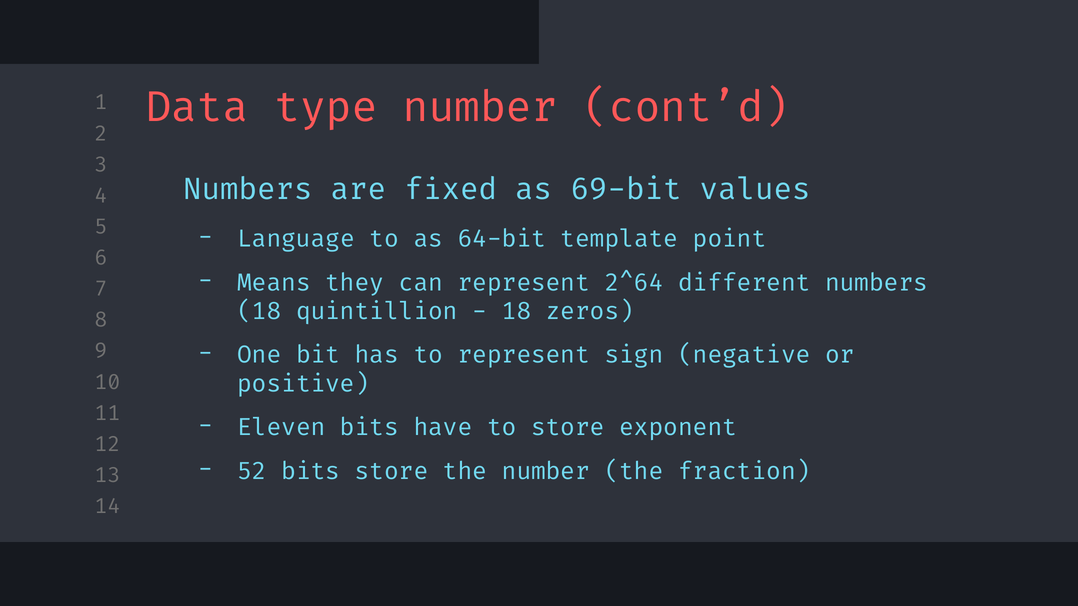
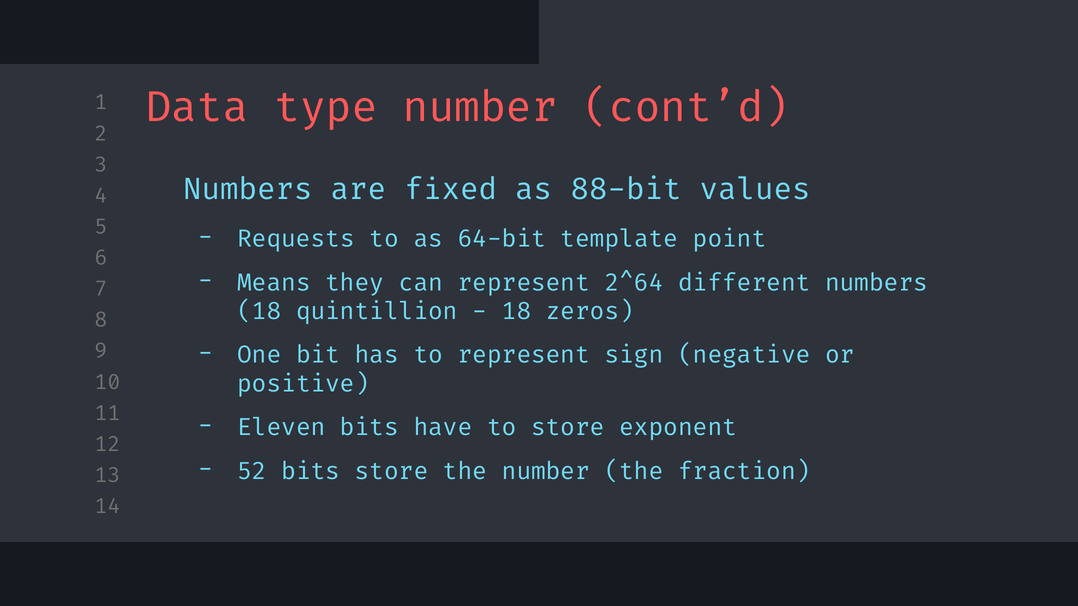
69-bit: 69-bit -> 88-bit (626, 189)
Language: Language -> Requests (296, 239)
